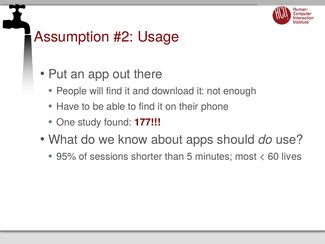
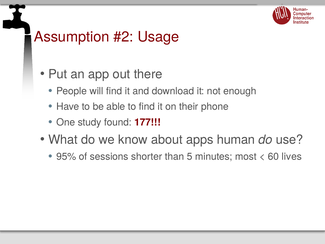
should: should -> human (236, 139)
